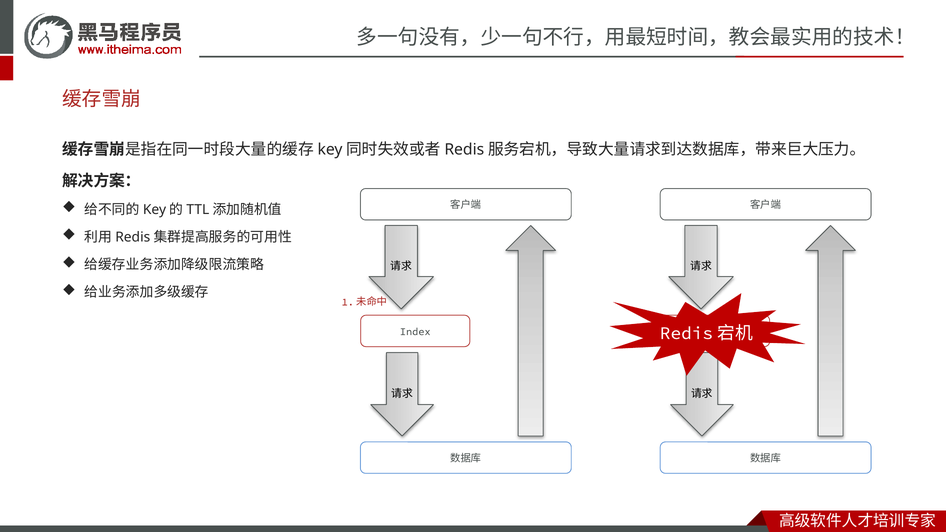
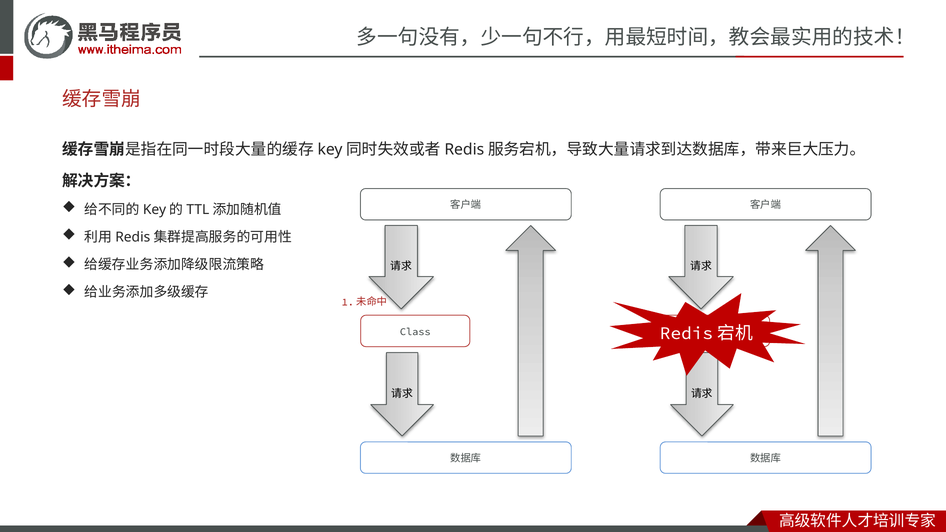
Index: Index -> Class (415, 332)
